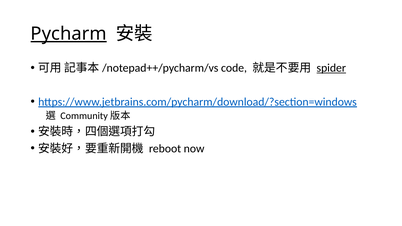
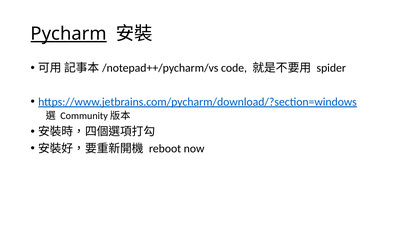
spider underline: present -> none (331, 68)
